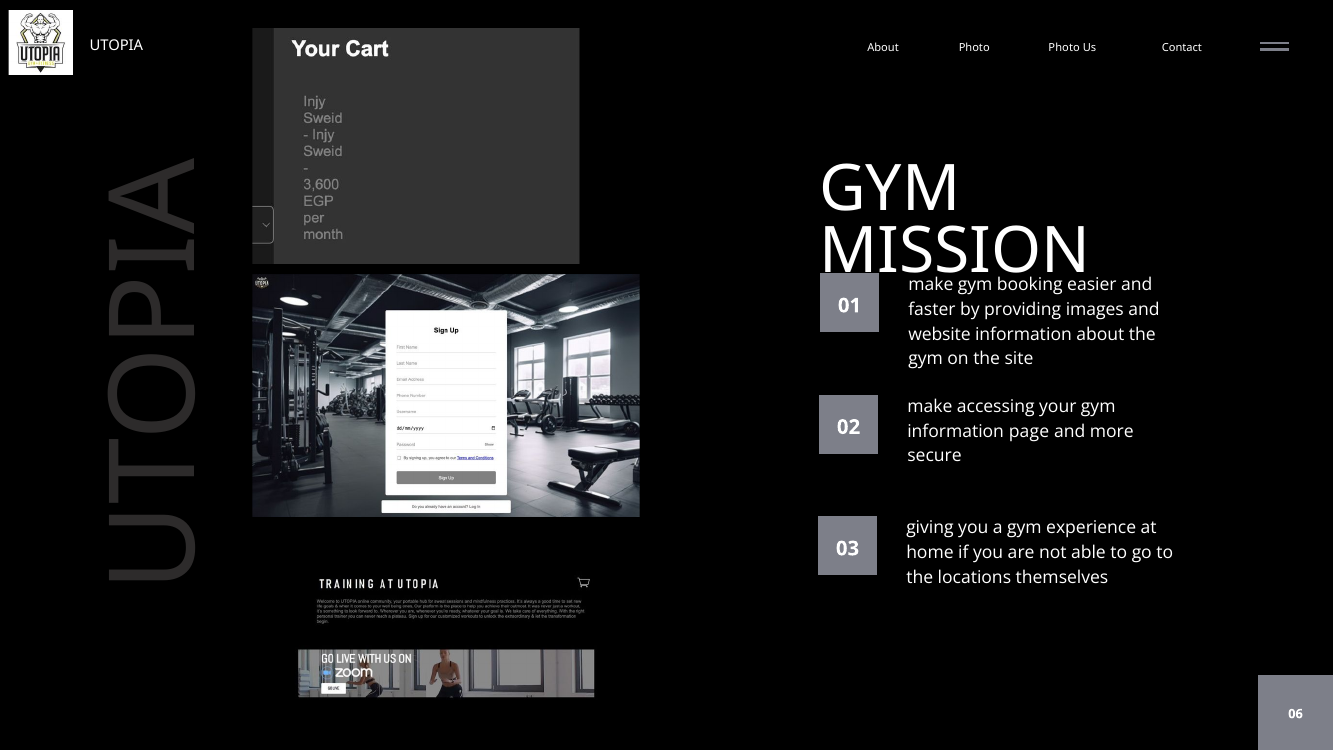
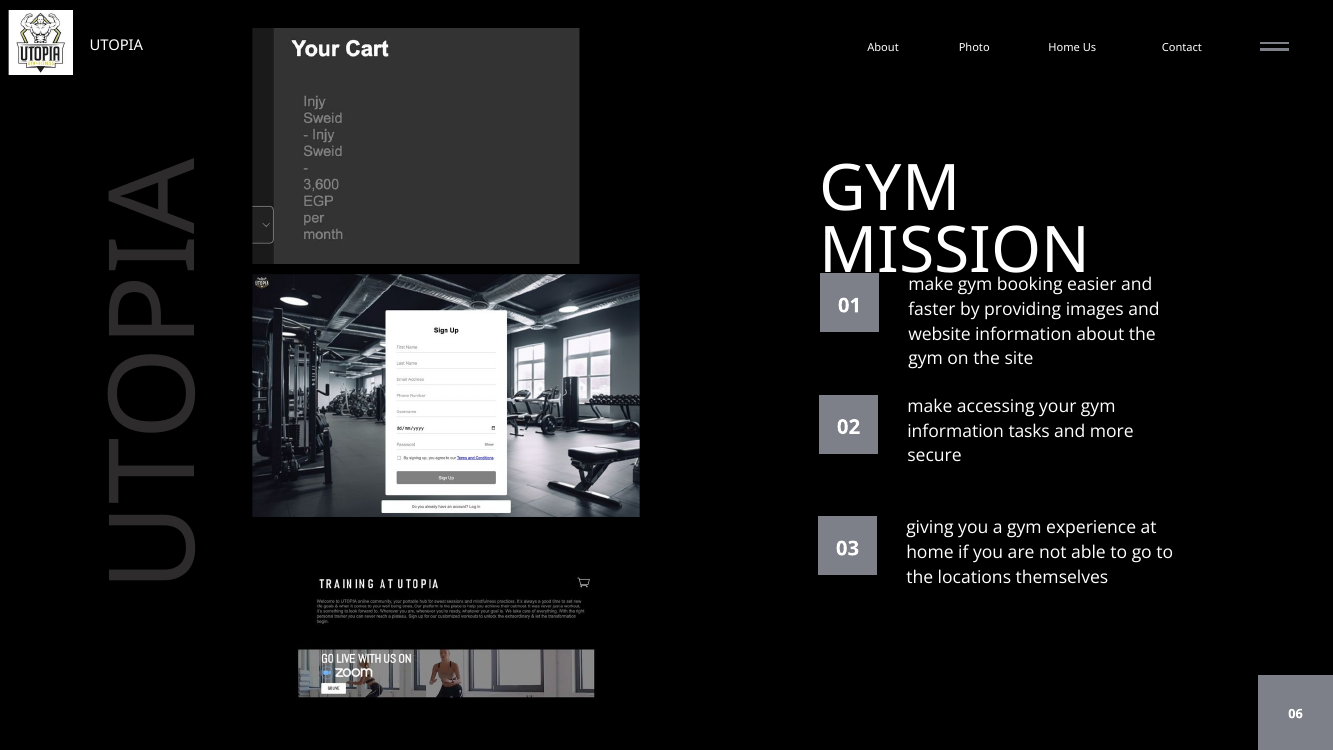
Photo: Photo -> Home (1064, 48)
page: page -> tasks (1029, 431)
